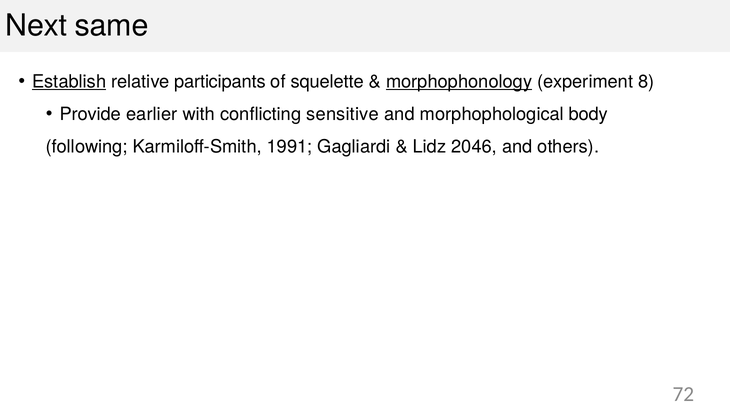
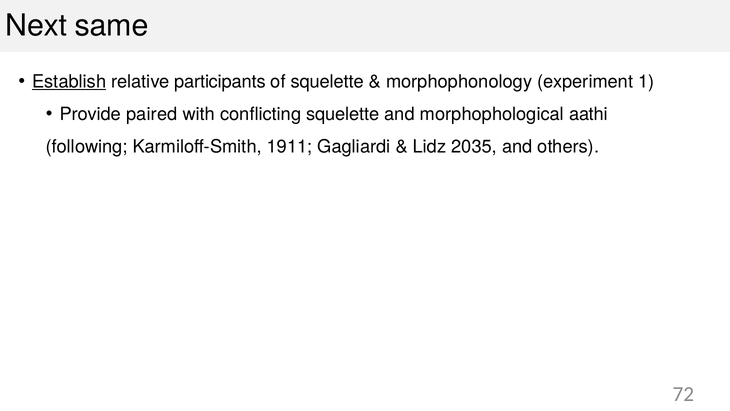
morphophonology underline: present -> none (459, 81)
8: 8 -> 1 (646, 81)
earlier: earlier -> paired (152, 114)
conflicting sensitive: sensitive -> squelette (343, 114)
body: body -> aathi (588, 114)
1991: 1991 -> 1911 (290, 146)
2046: 2046 -> 2035 (474, 146)
